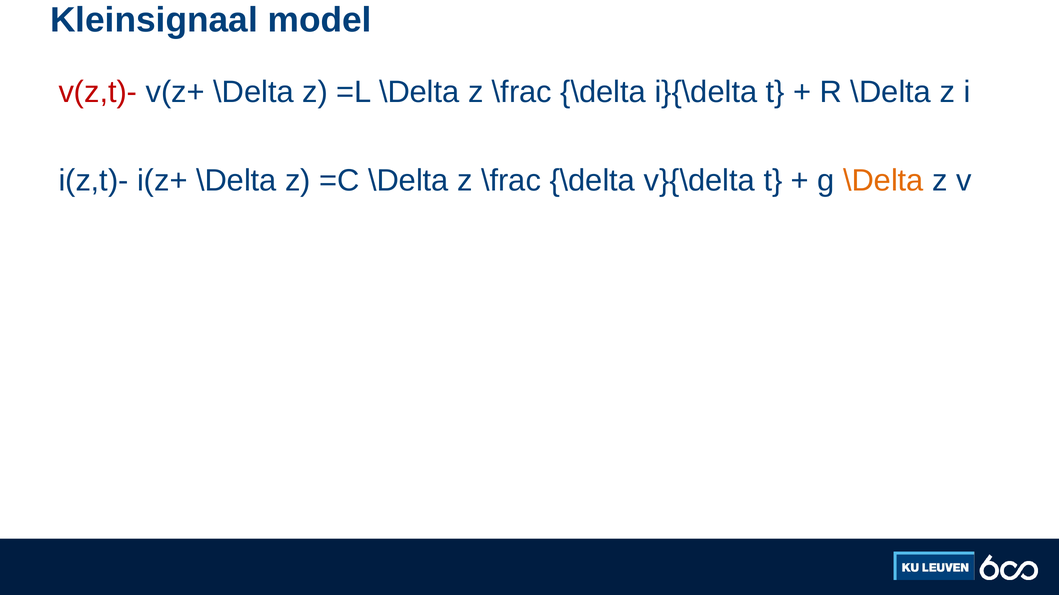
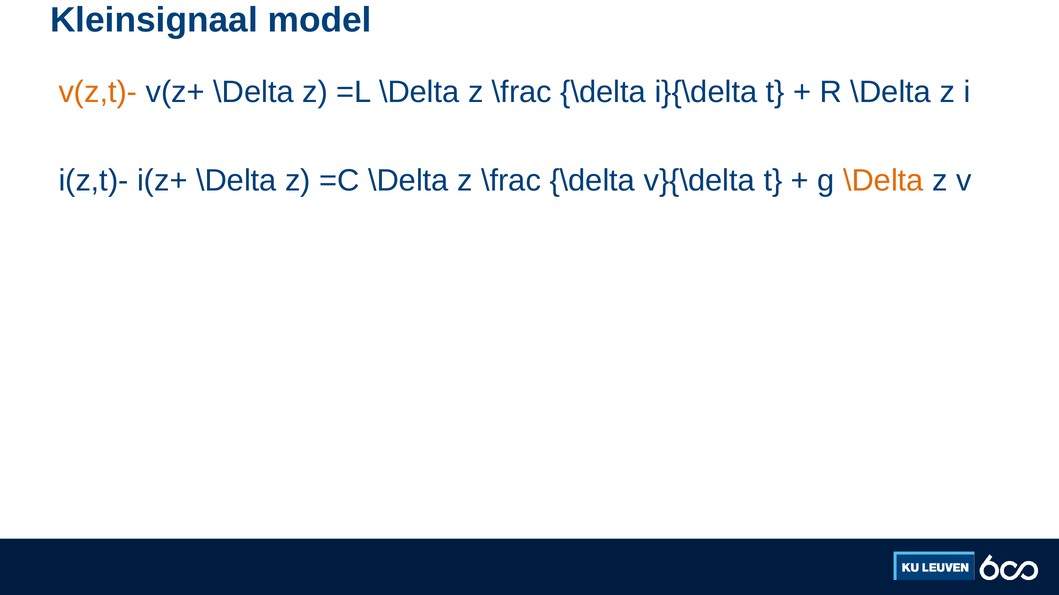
v(z,t)- colour: red -> orange (98, 92)
